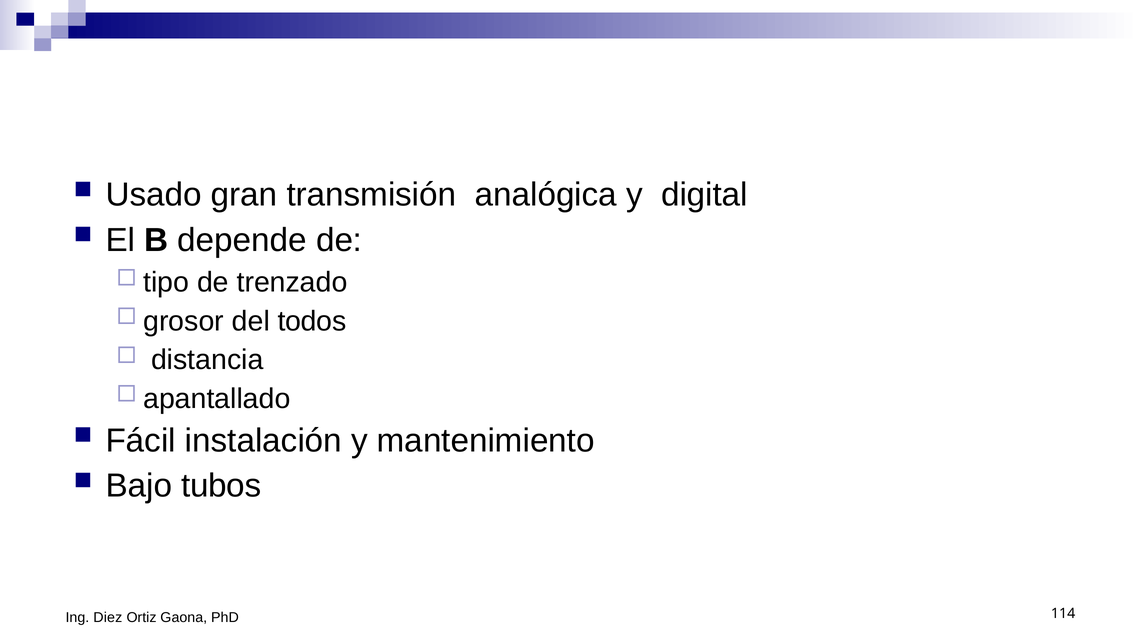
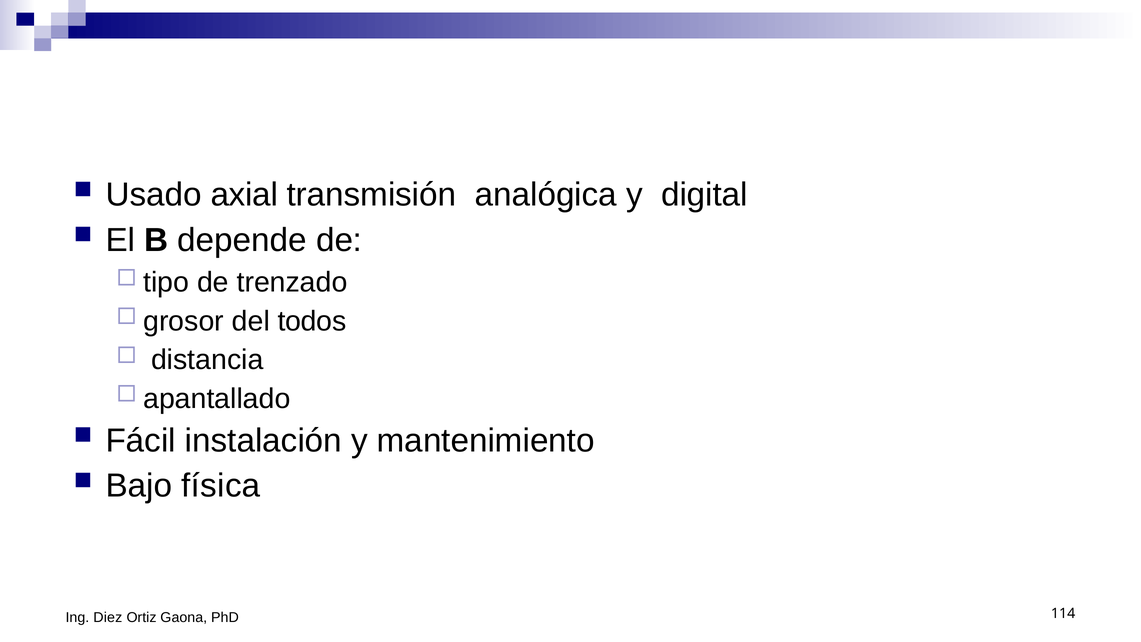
gran: gran -> axial (244, 195)
tubos: tubos -> física (221, 486)
